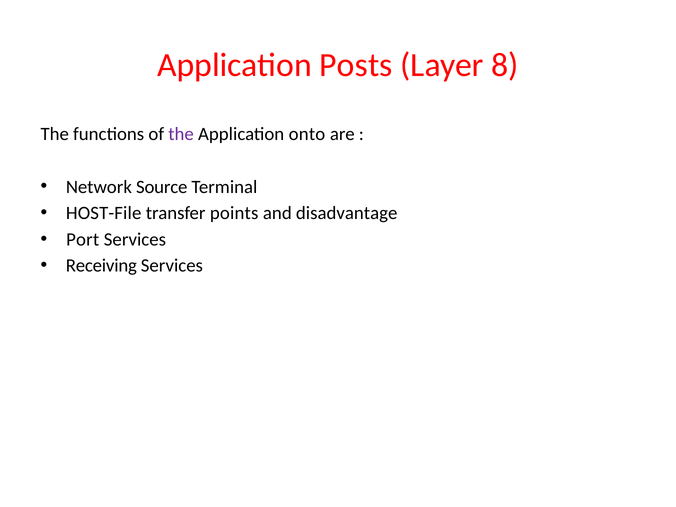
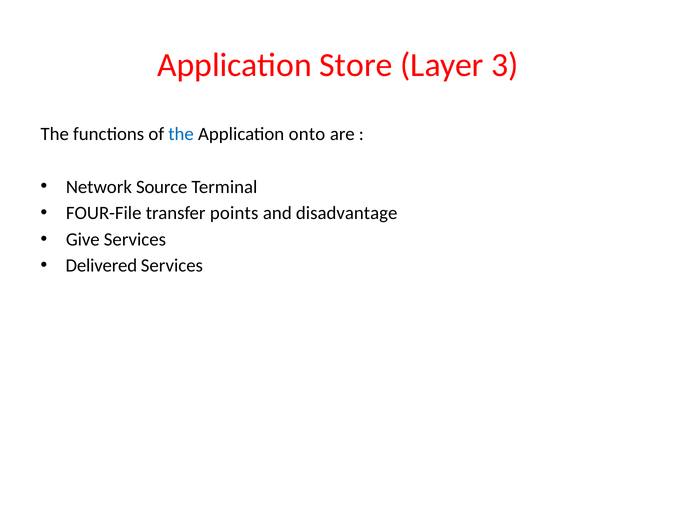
Posts: Posts -> Store (356, 65)
8: 8 -> 3 (505, 65)
the colour: purple -> blue (181, 134)
HOST-File: HOST-File -> FOUR-File (104, 213)
Port: Port -> Give (83, 239)
Receiving: Receiving -> Delivered (101, 266)
